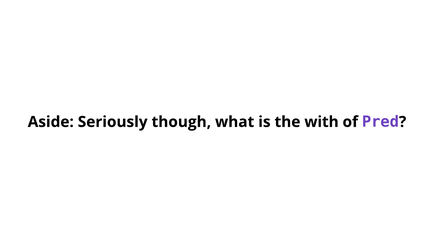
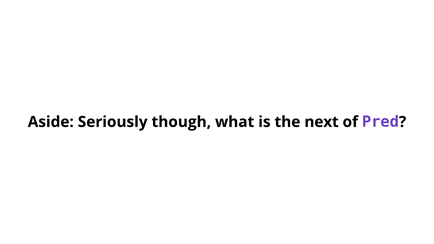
with: with -> next (322, 122)
